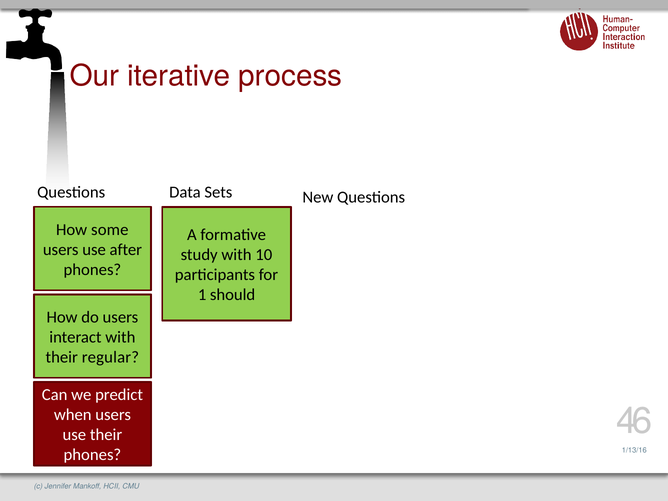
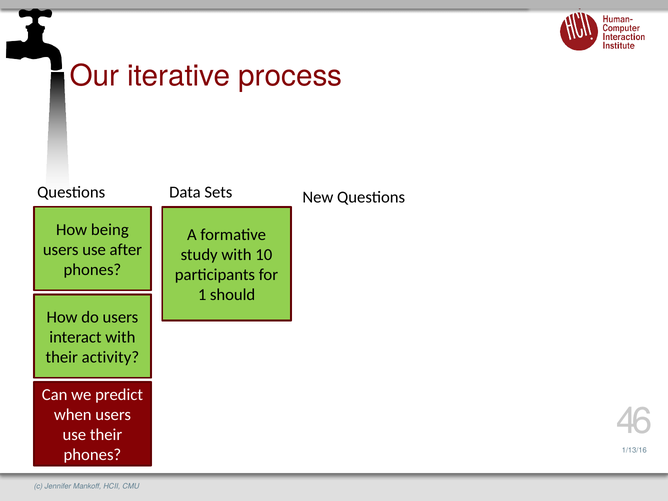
some: some -> being (110, 230)
regular: regular -> activity (110, 357)
